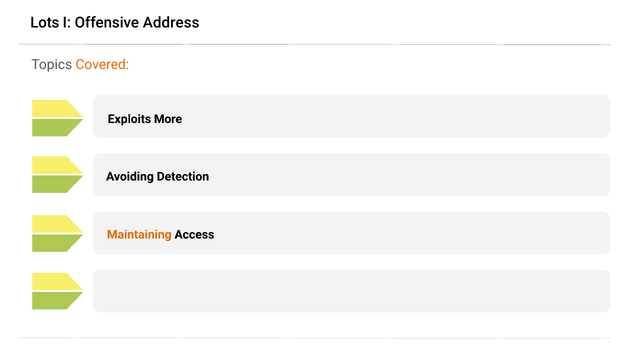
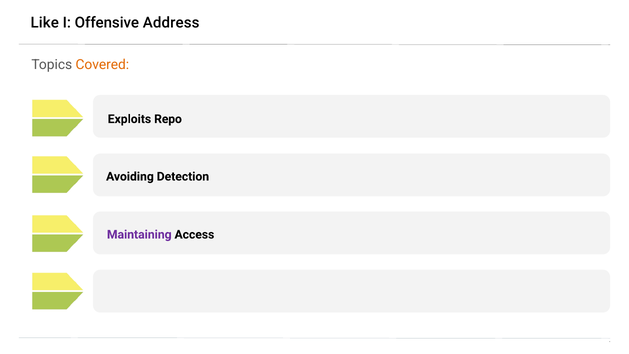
Lots: Lots -> Like (45, 23)
More: More -> Repo (168, 119)
Maintaining colour: orange -> purple (139, 234)
